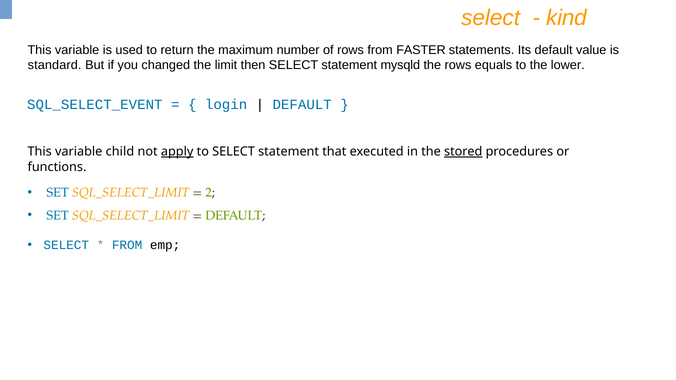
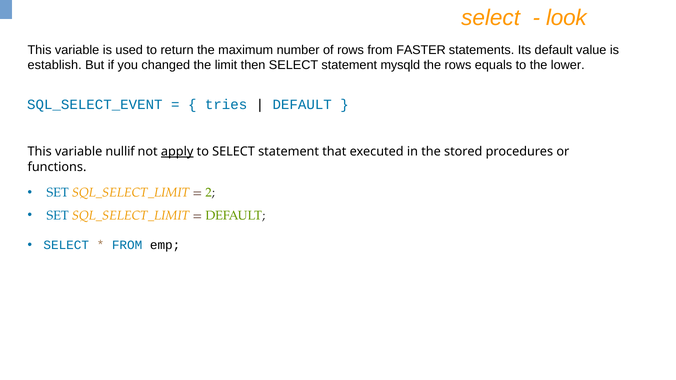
kind: kind -> look (566, 18)
standard: standard -> establish (55, 65)
login: login -> tries (226, 105)
child: child -> nullif (120, 152)
stored underline: present -> none (463, 152)
